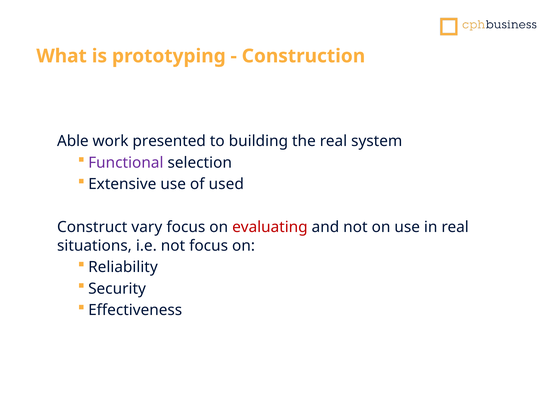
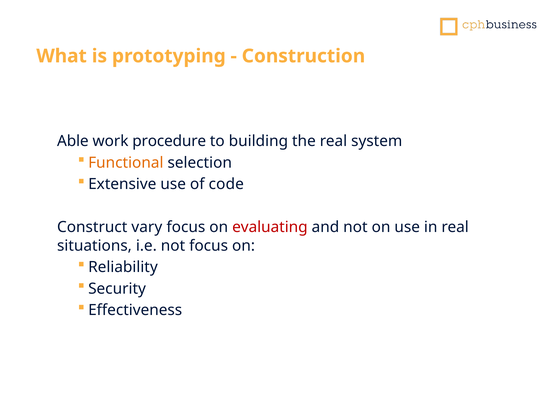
presented: presented -> procedure (169, 141)
Functional colour: purple -> orange (126, 163)
used: used -> code (226, 184)
